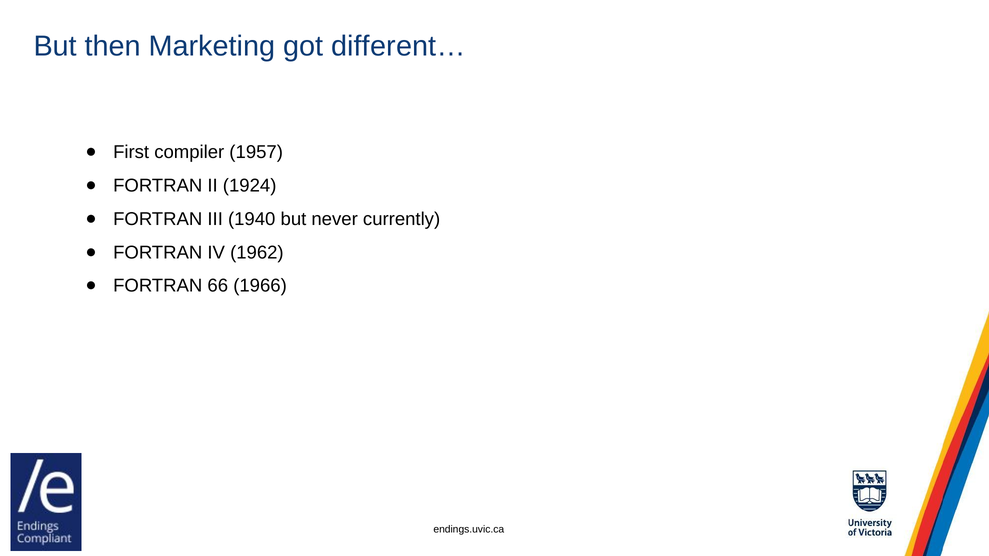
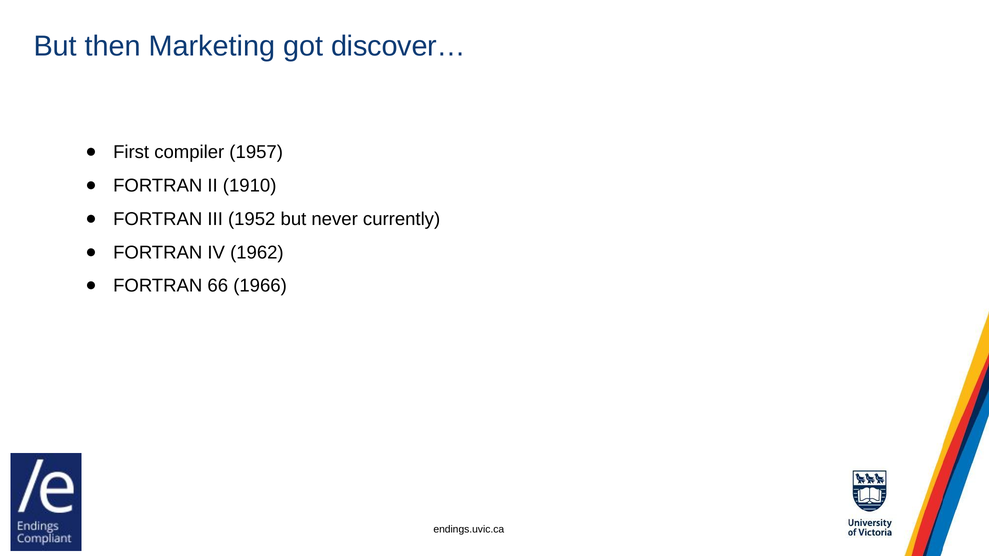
different…: different… -> discover… (398, 46)
1924: 1924 -> 1910 (250, 186)
1940: 1940 -> 1952 (252, 219)
